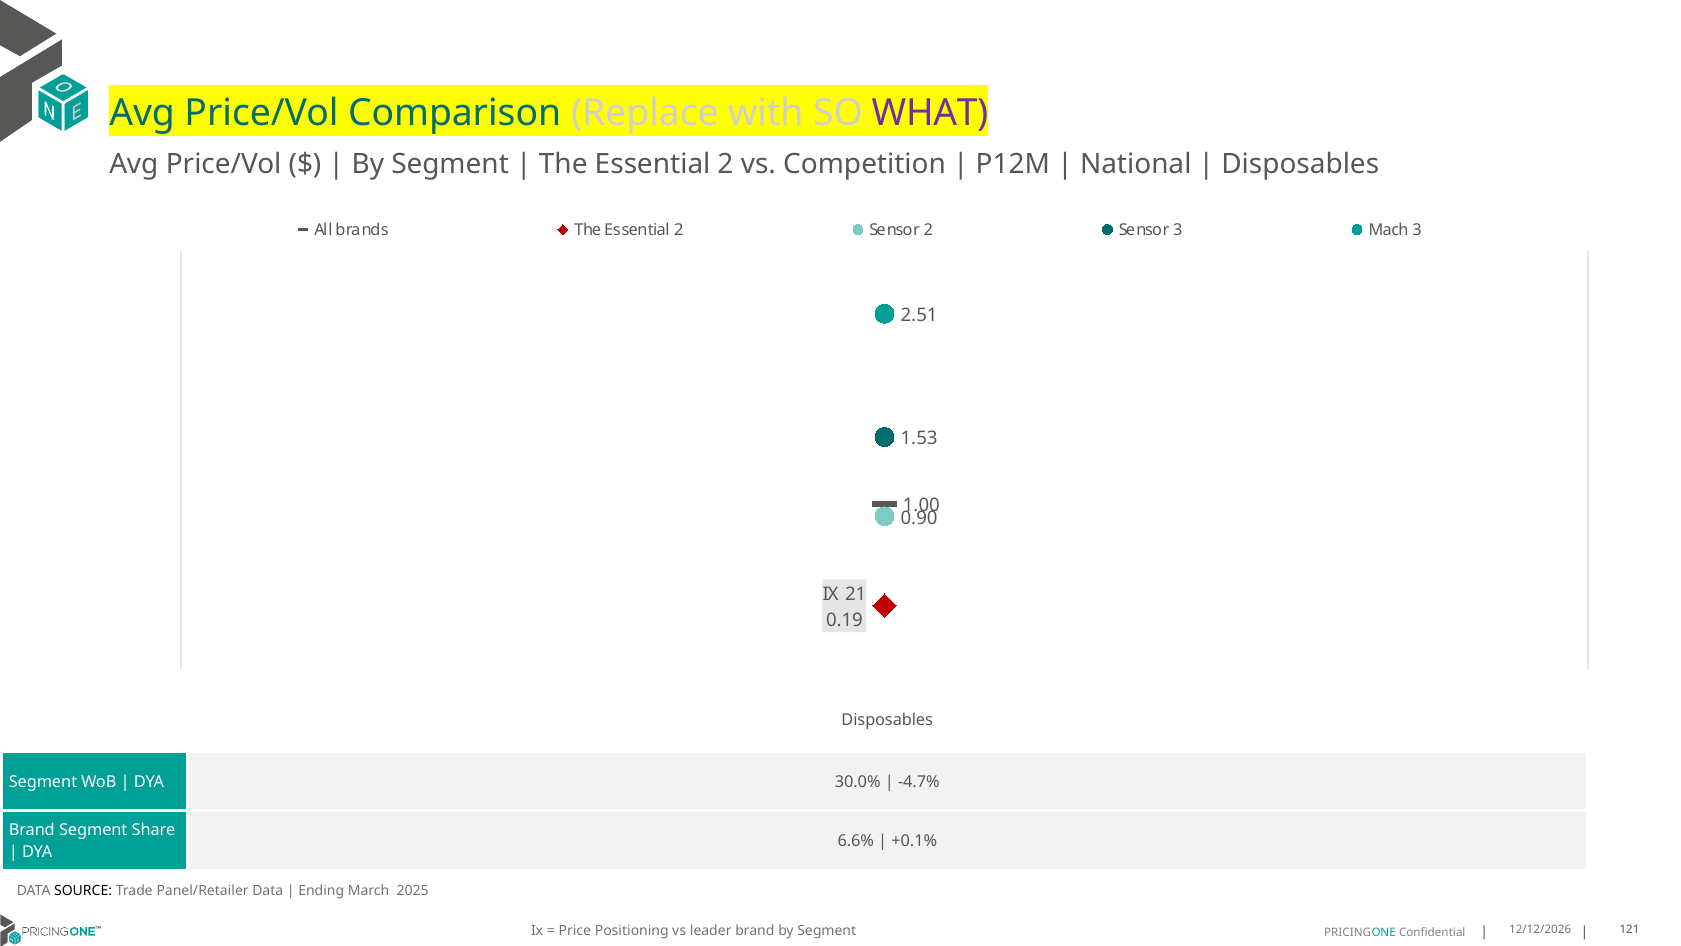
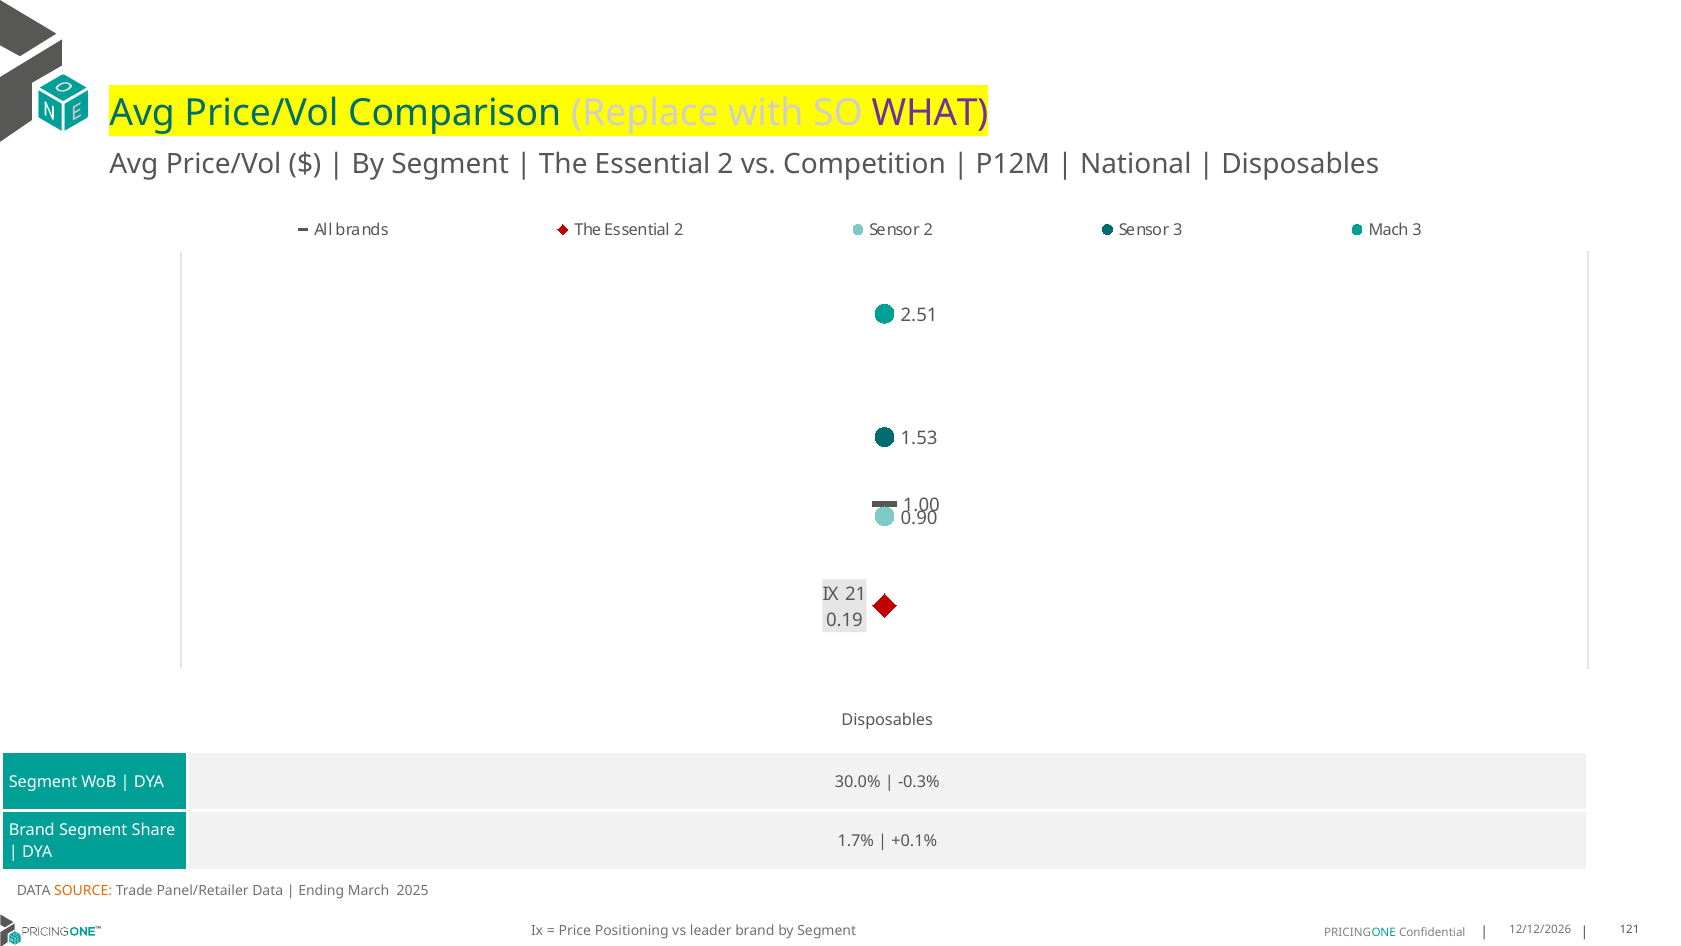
-4.7%: -4.7% -> -0.3% (919, 781)
6.6%: 6.6% -> 1.7% (856, 841)
SOURCE colour: black -> orange (83, 891)
